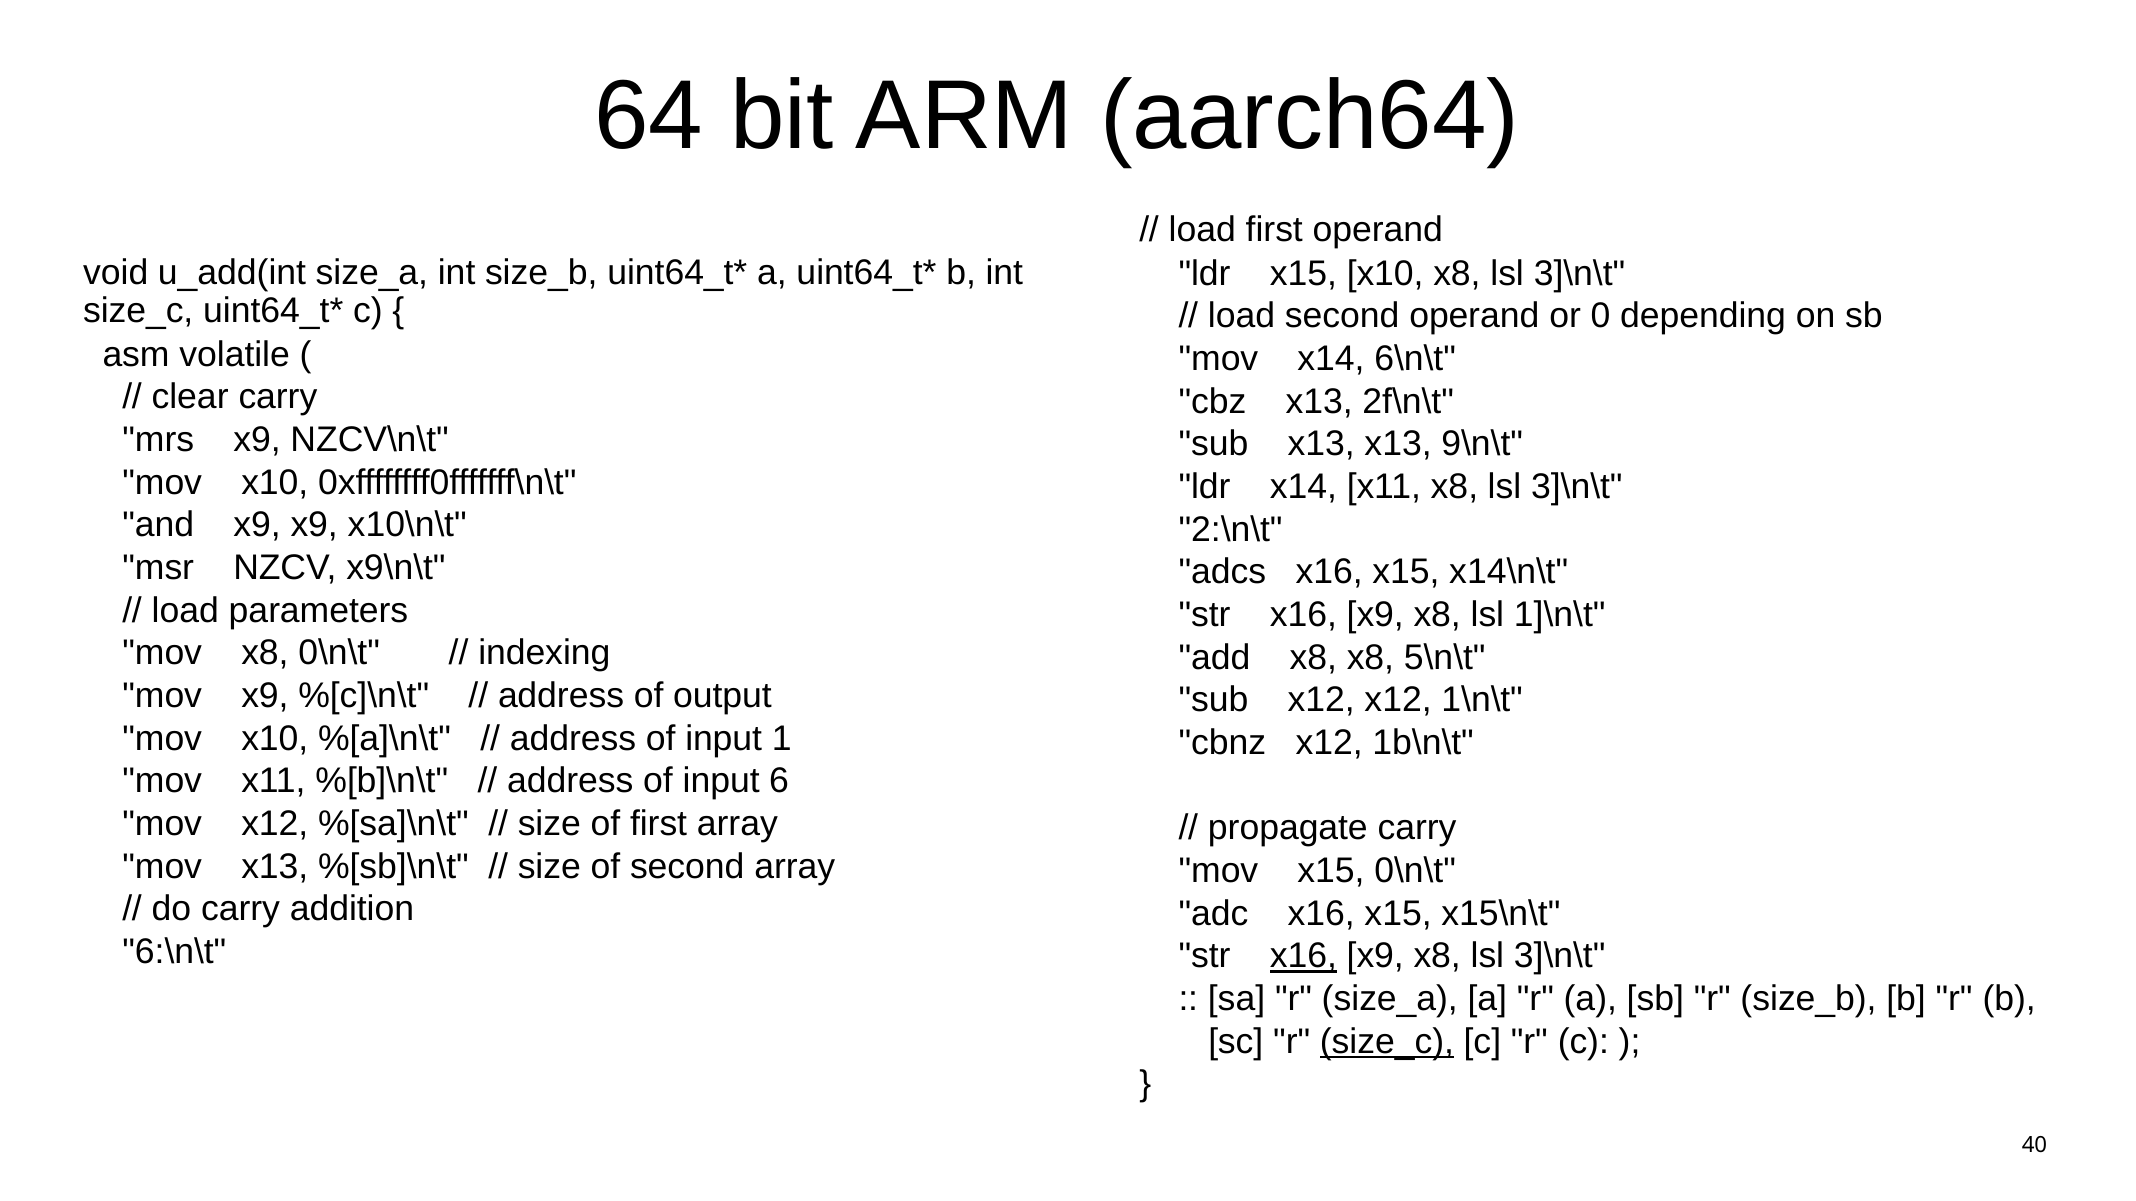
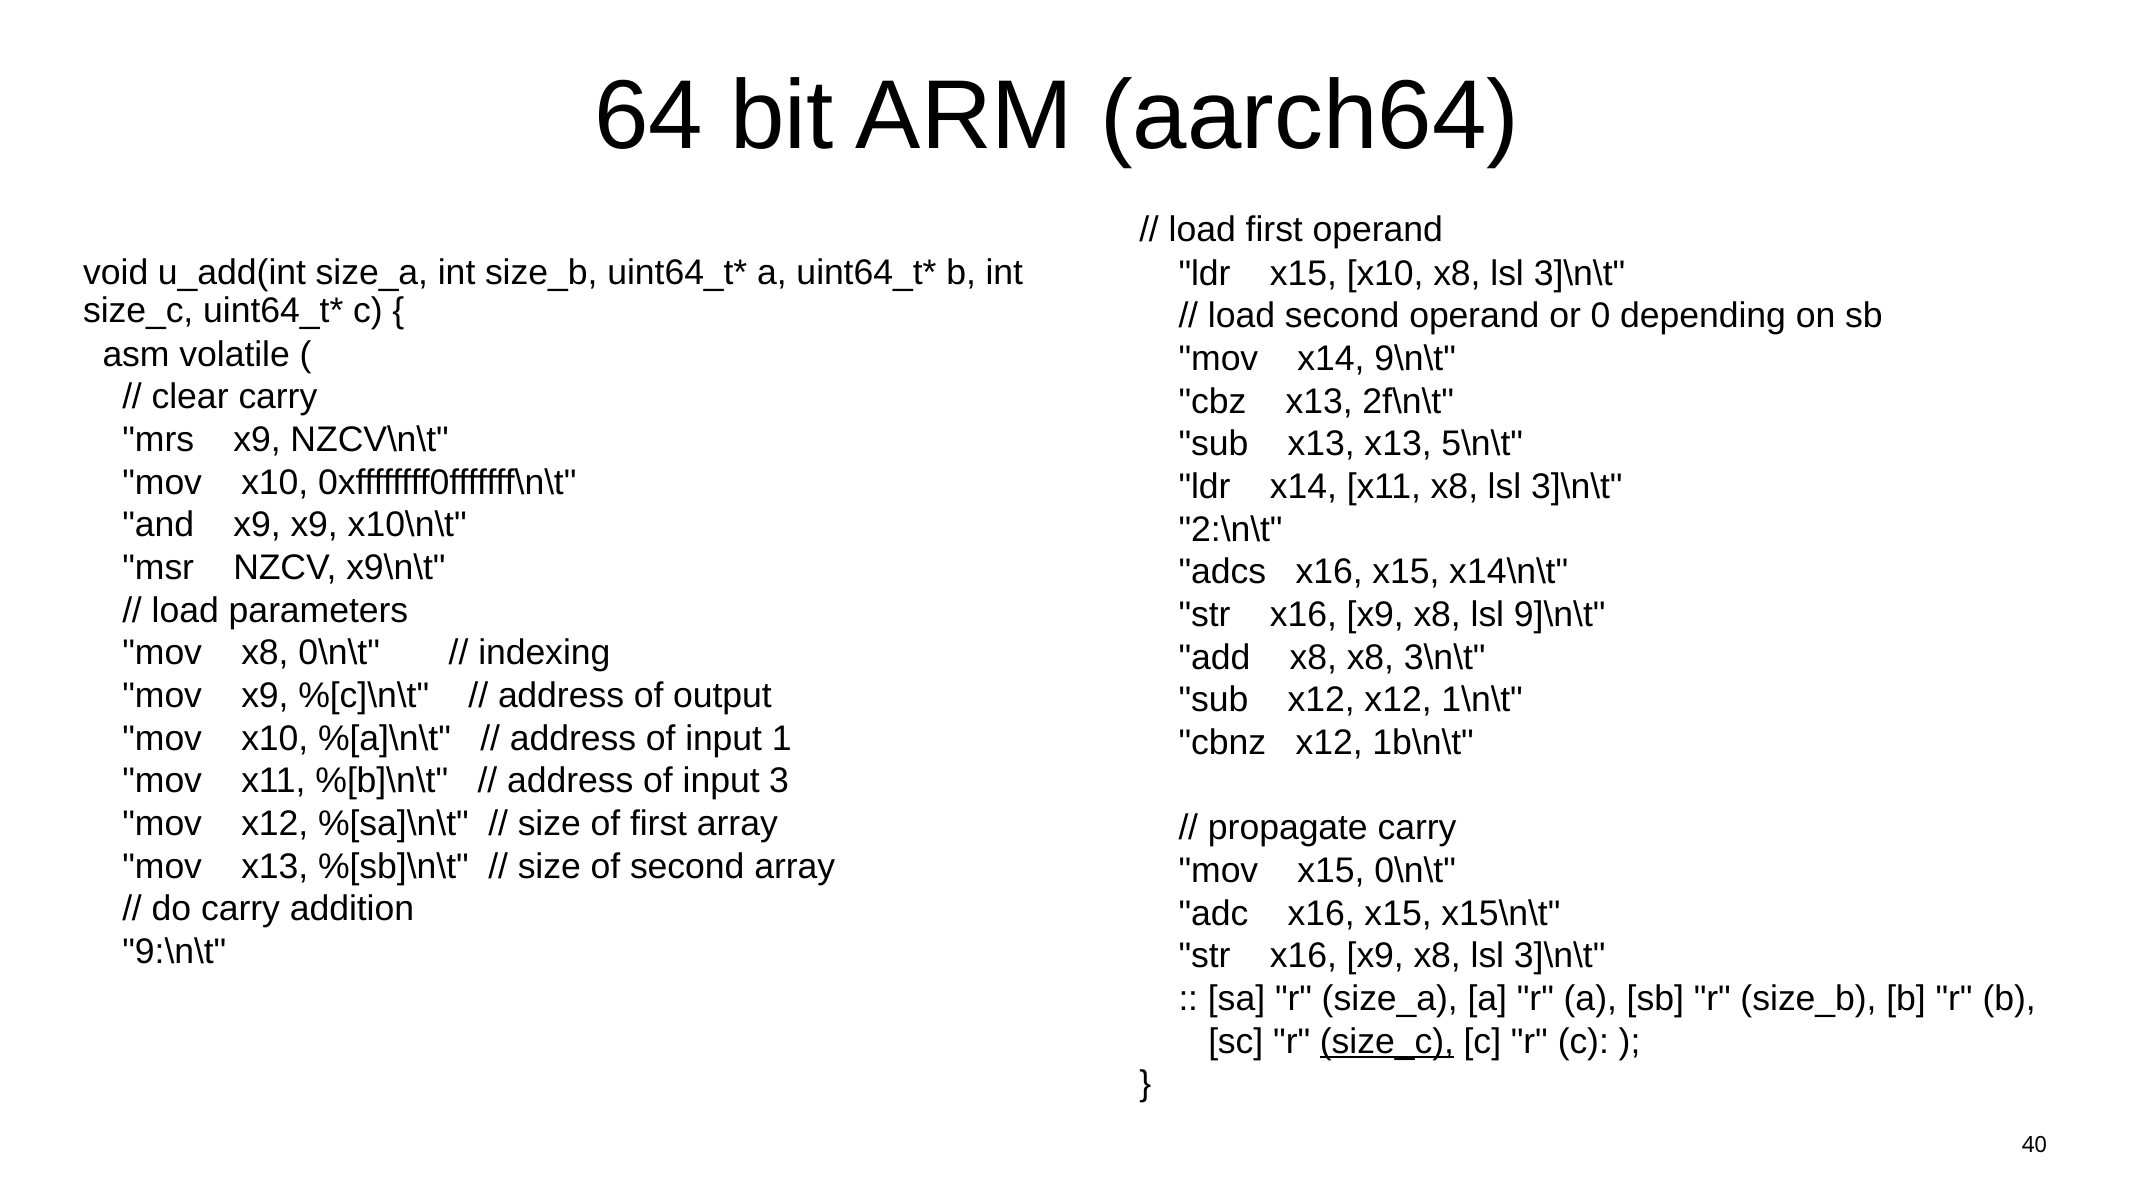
6\n\t: 6\n\t -> 9\n\t (1415, 359)
9\n\t: 9\n\t -> 5\n\t (1482, 444)
1]\n\t: 1]\n\t -> 9]\n\t (1560, 615)
5\n\t: 5\n\t -> 3\n\t (1445, 658)
6: 6 -> 3 (779, 781)
6:\n\t: 6:\n\t -> 9:\n\t (174, 952)
x16 underline: present -> none (1303, 957)
